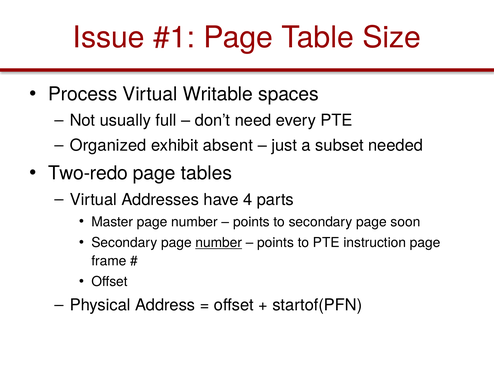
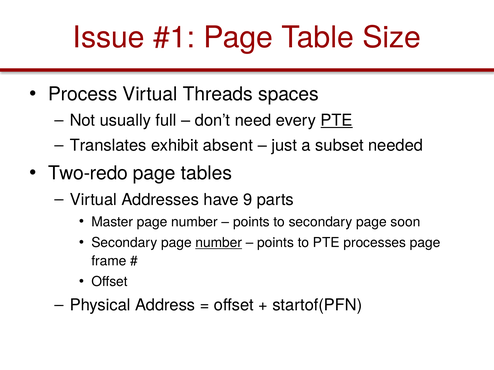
Writable: Writable -> Threads (218, 94)
PTE underline: none -> present (337, 121)
Organized: Organized -> Translates (108, 146)
4: 4 -> 9 (248, 200)
instruction: instruction -> processes (375, 243)
